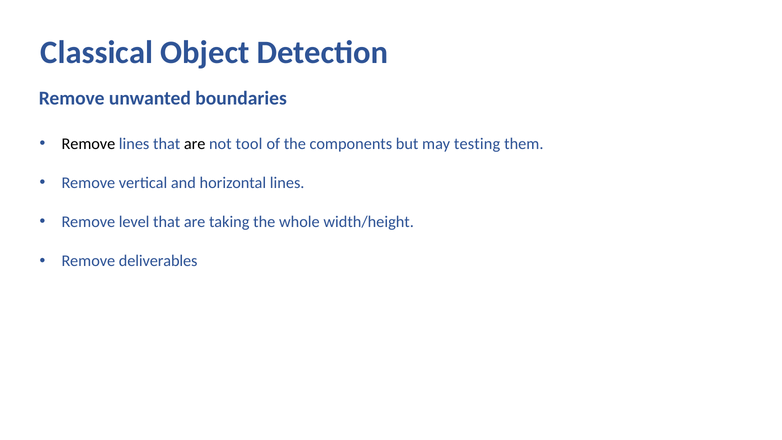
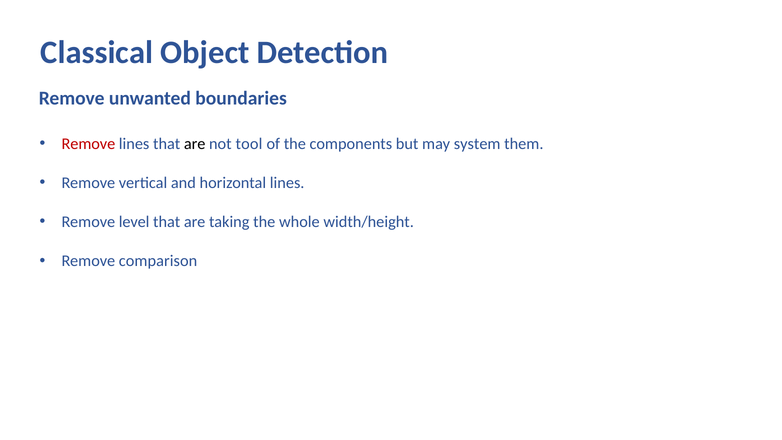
Remove colour: black -> red (88, 144)
testing: testing -> system (477, 144)
deliverables: deliverables -> comparison (158, 261)
